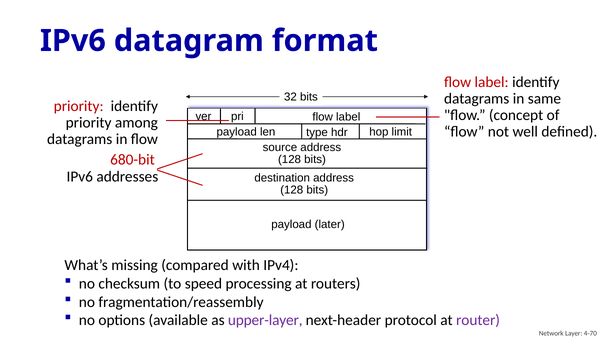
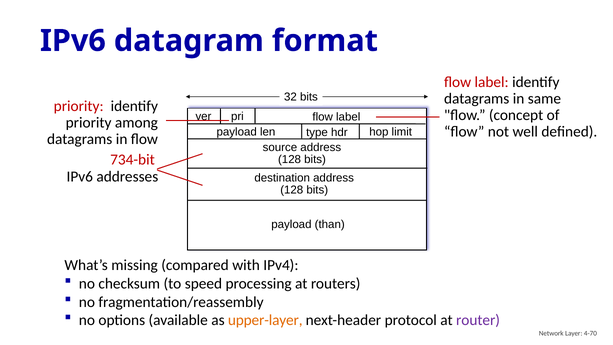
680-bit: 680-bit -> 734-bit (132, 160)
later: later -> than (330, 224)
upper-layer colour: purple -> orange (265, 320)
